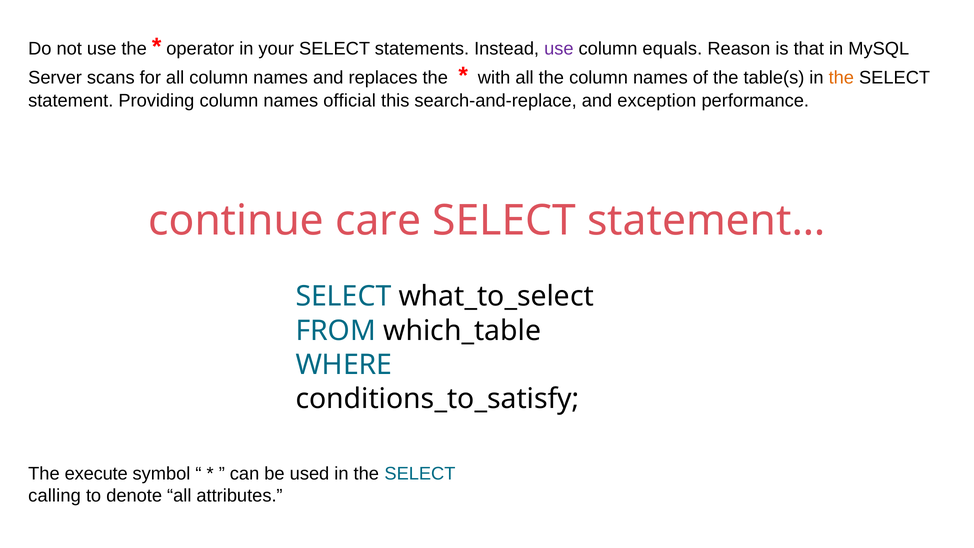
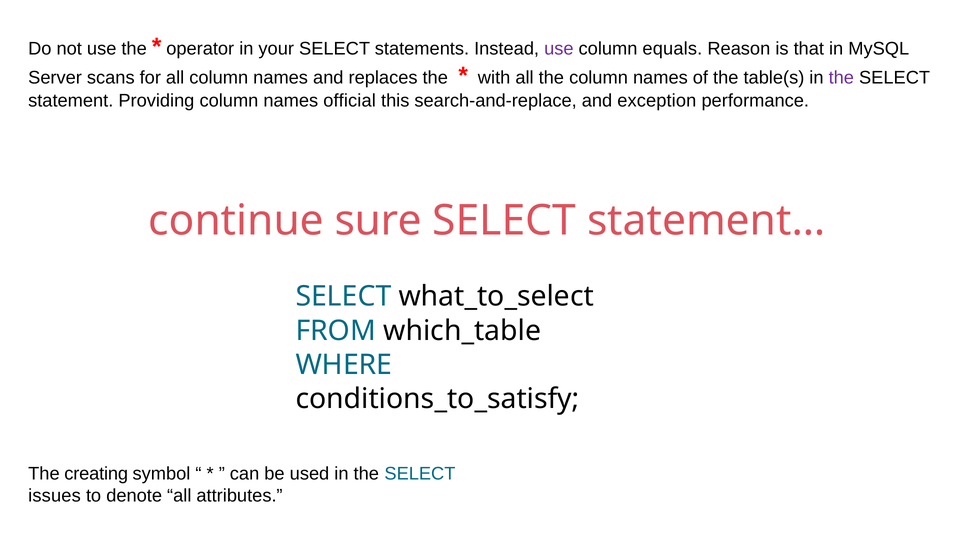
the colour: orange -> purple (841, 78)
care: care -> sure (378, 221)
execute: execute -> creating (96, 474)
calling: calling -> issues (55, 496)
